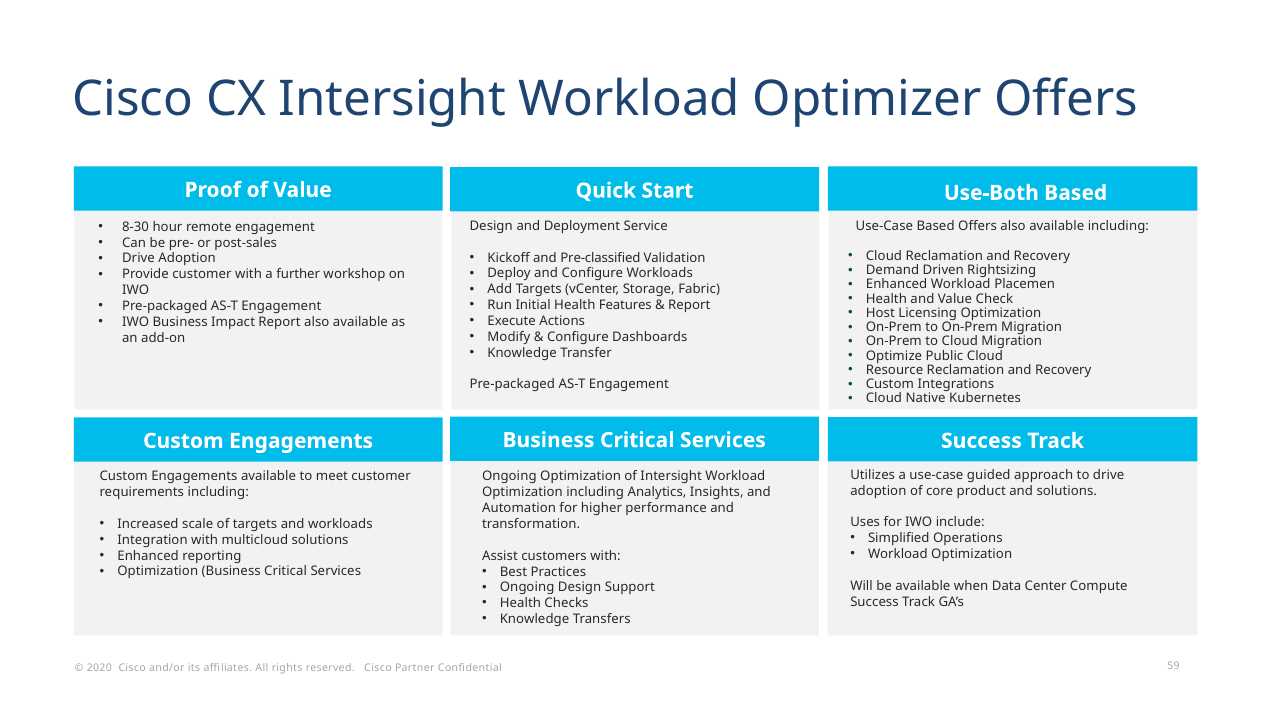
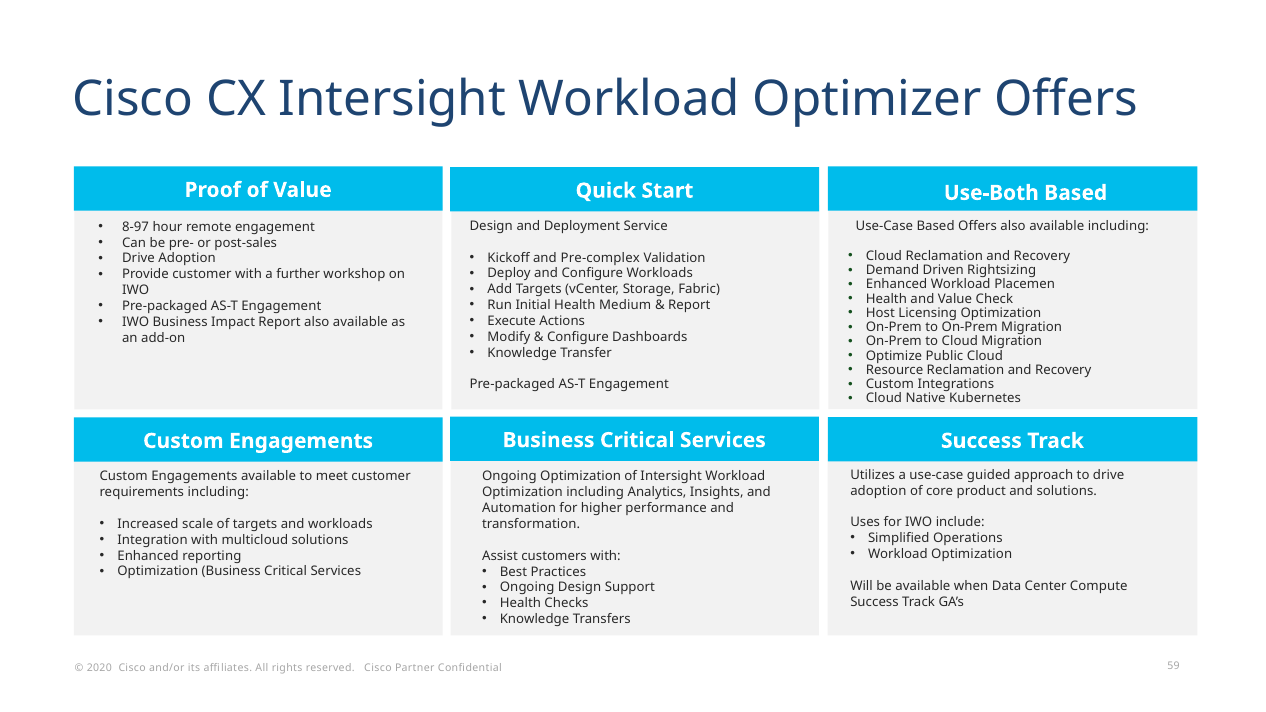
8-30: 8-30 -> 8-97 (136, 227)
Pre-classified: Pre-classified -> Pre-complex (600, 258)
Features: Features -> Medium (625, 305)
